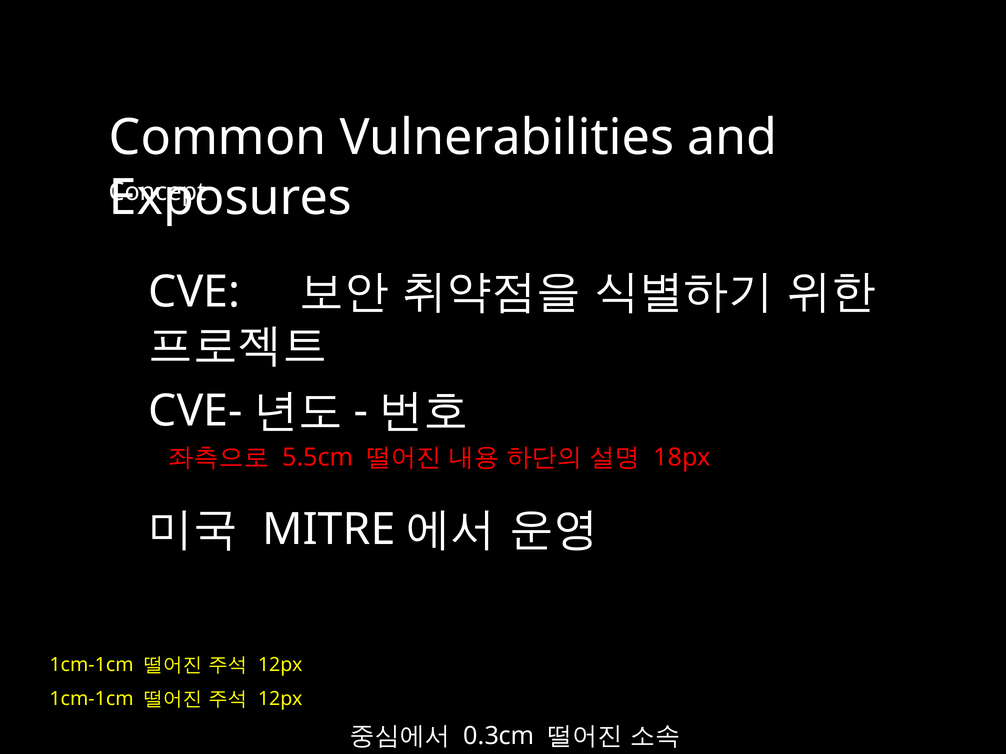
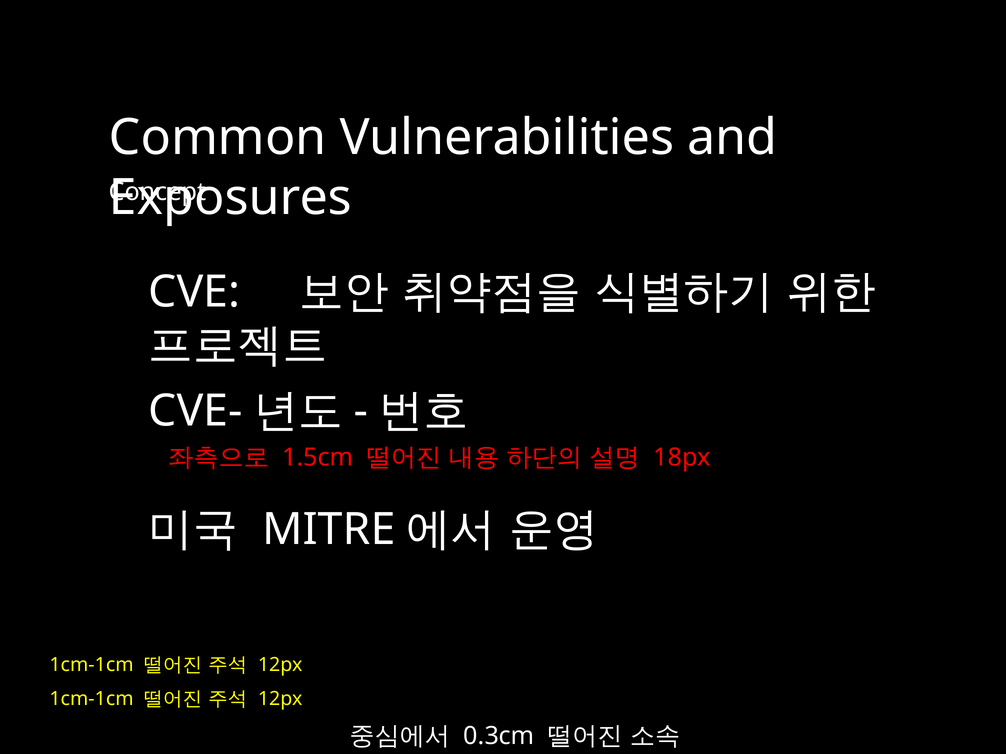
5.5cm: 5.5cm -> 1.5cm (318, 458)
